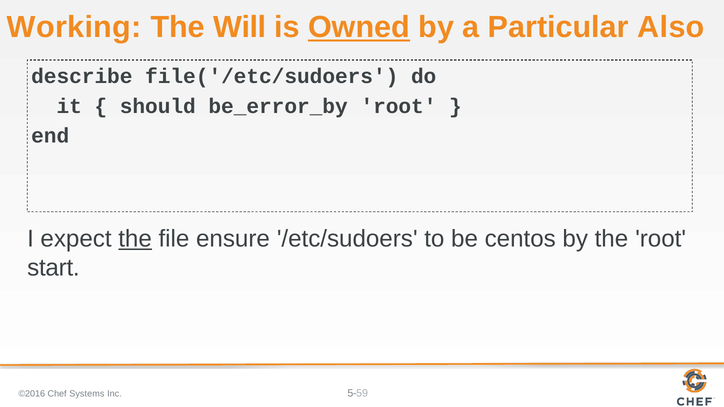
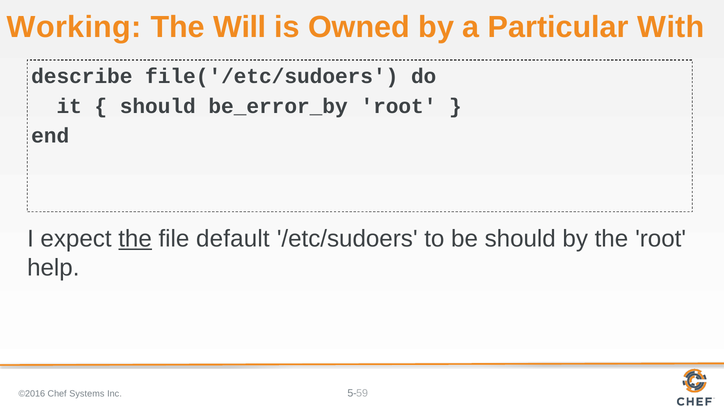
Owned underline: present -> none (359, 27)
Also: Also -> With (671, 27)
ensure: ensure -> default (233, 239)
be centos: centos -> should (520, 239)
start: start -> help (53, 268)
